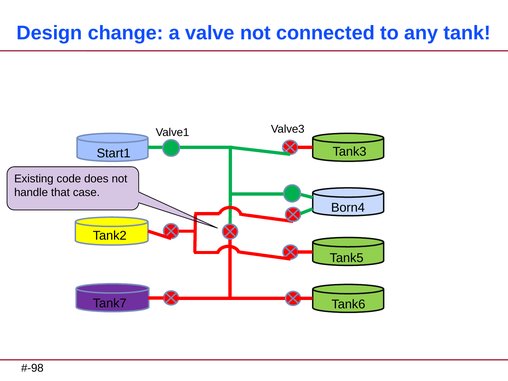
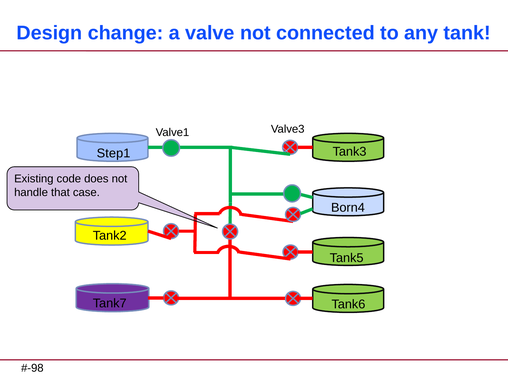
Start1: Start1 -> Step1 (114, 153)
